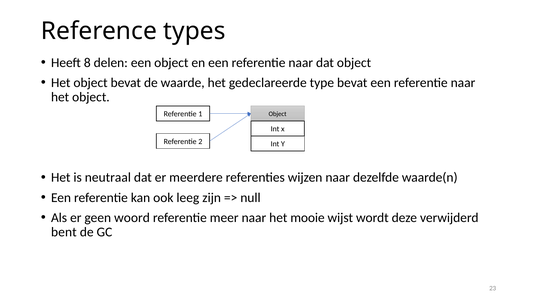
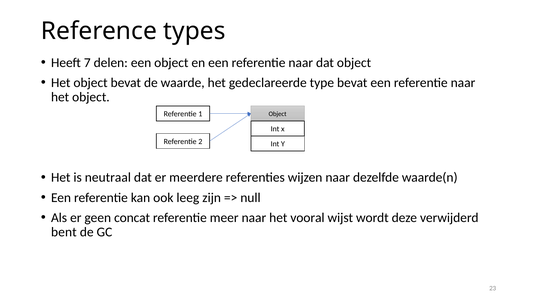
8: 8 -> 7 (87, 63)
woord: woord -> concat (132, 218)
mooie: mooie -> vooral (307, 218)
